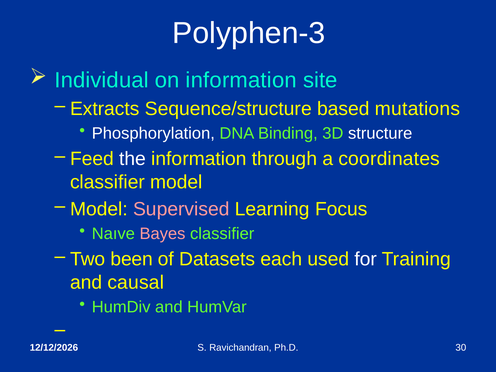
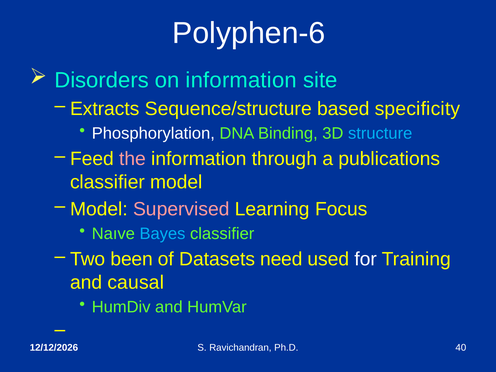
Polyphen-3: Polyphen-3 -> Polyphen-6 (249, 33)
Individual: Individual -> Disorders (102, 80)
mutations: mutations -> specificity (418, 109)
structure colour: white -> light blue (380, 133)
the colour: white -> pink (133, 159)
coordinates: coordinates -> publications (389, 159)
Bayes colour: pink -> light blue (162, 234)
each: each -> need (281, 259)
30: 30 -> 40 (461, 348)
